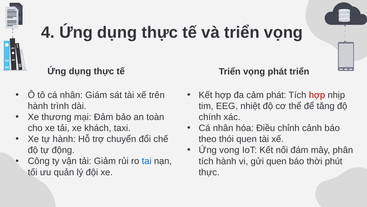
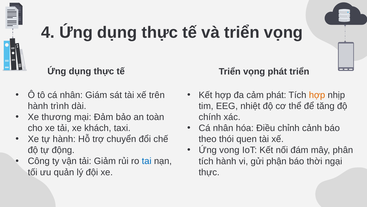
hợp colour: red -> orange (317, 95)
gửi quen: quen -> phận (276, 161)
phút: phút -> ngại (334, 161)
